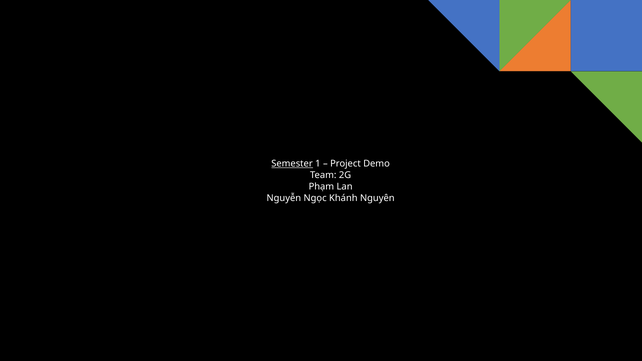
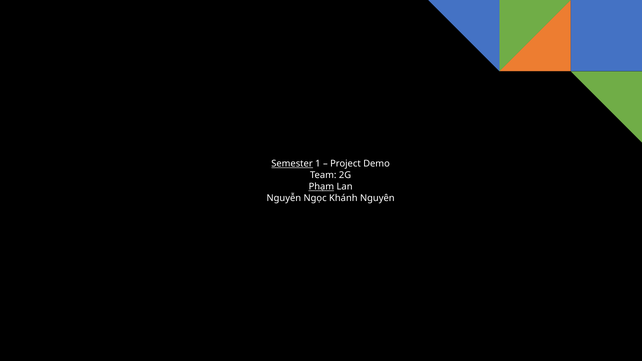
Phạm underline: none -> present (321, 187)
